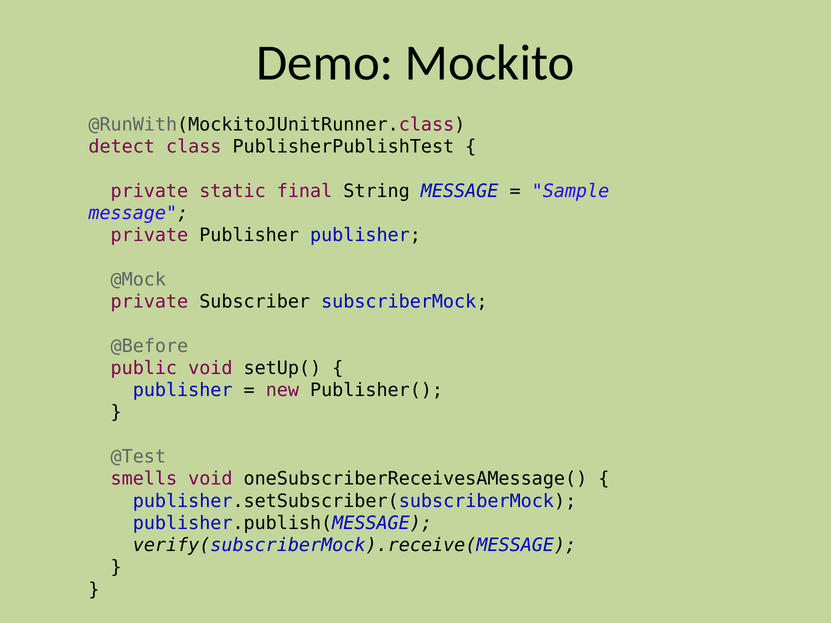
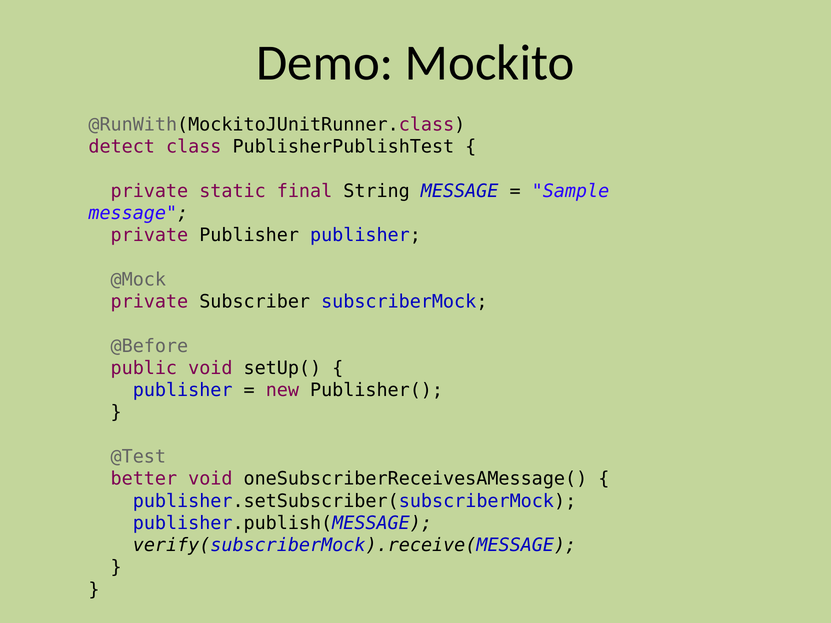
smells: smells -> better (144, 479)
